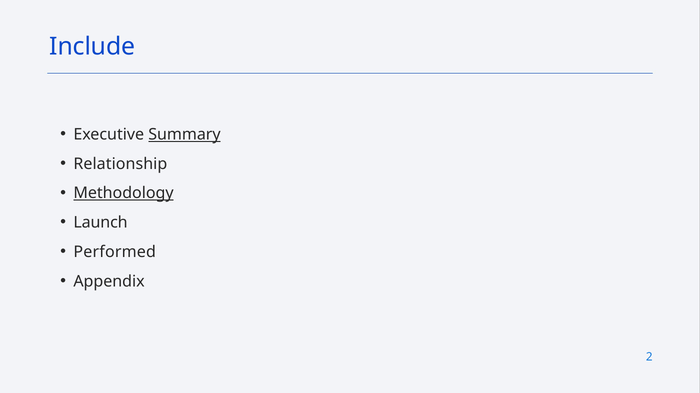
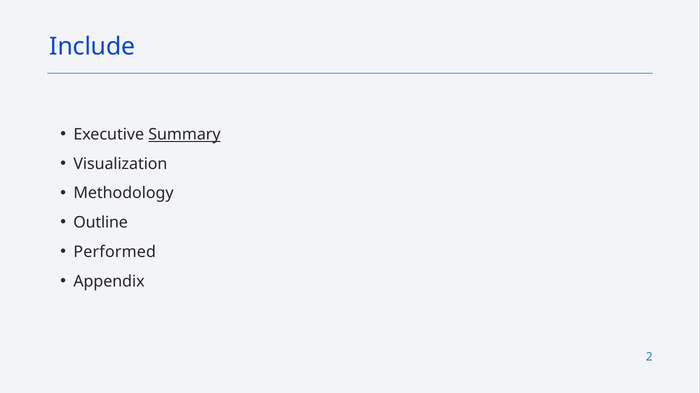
Relationship: Relationship -> Visualization (120, 164)
Methodology underline: present -> none (124, 194)
Launch: Launch -> Outline (101, 223)
